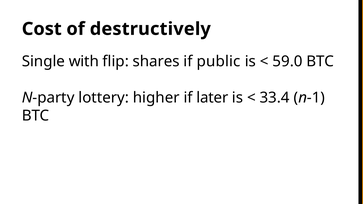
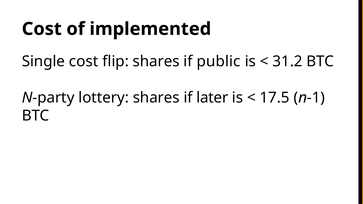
destructively: destructively -> implemented (150, 29)
Single with: with -> cost (84, 61)
59.0: 59.0 -> 31.2 (287, 61)
lottery higher: higher -> shares (156, 98)
33.4: 33.4 -> 17.5 (275, 98)
